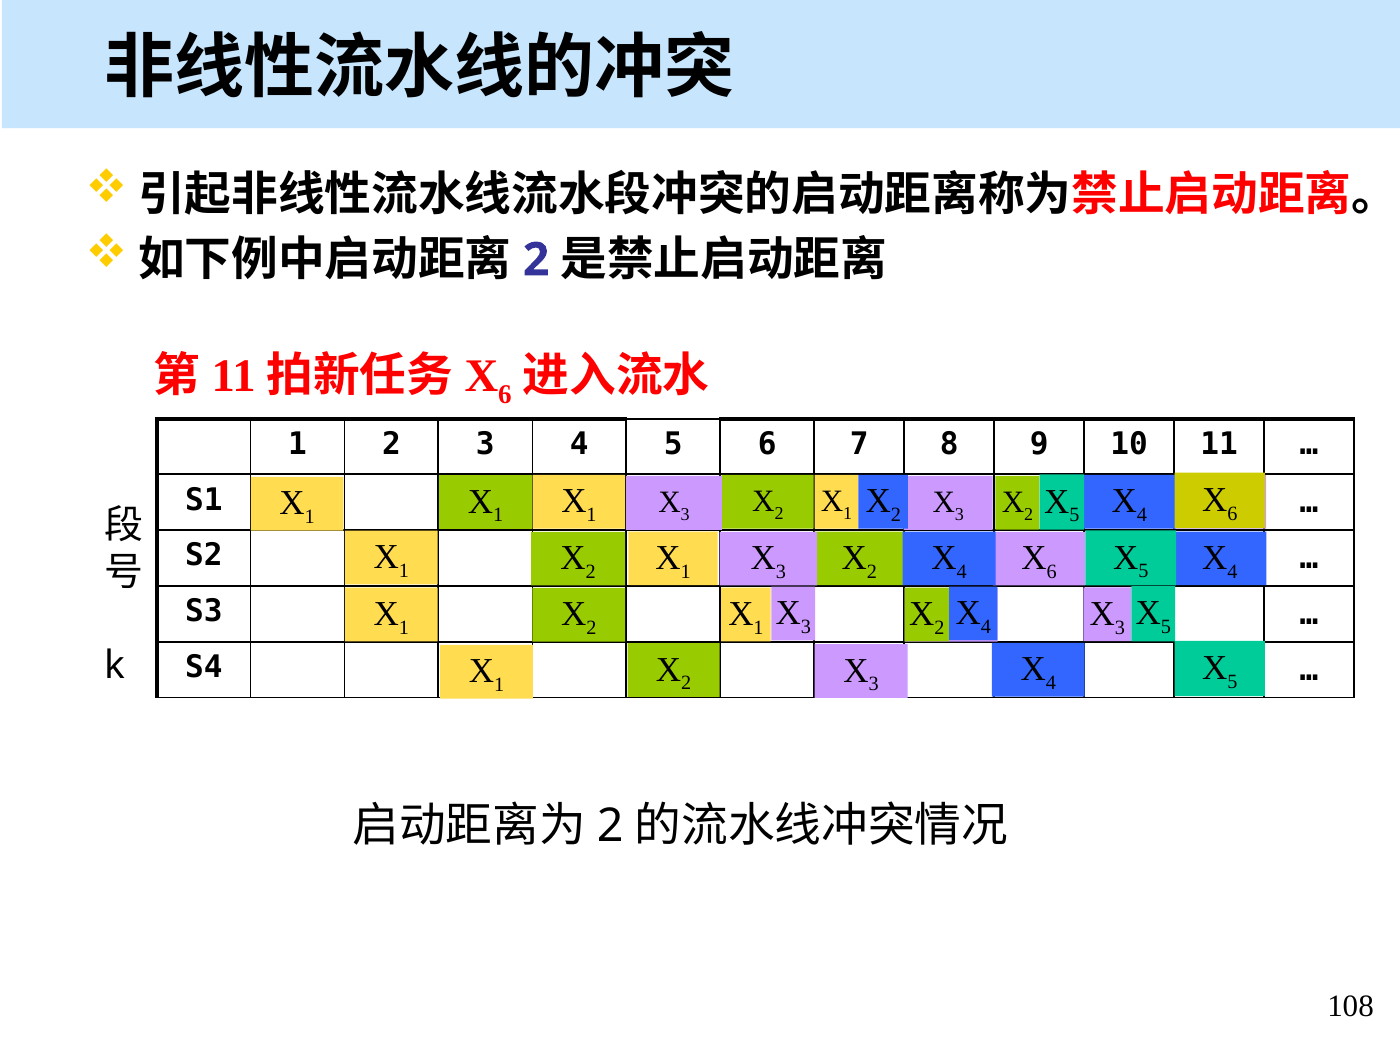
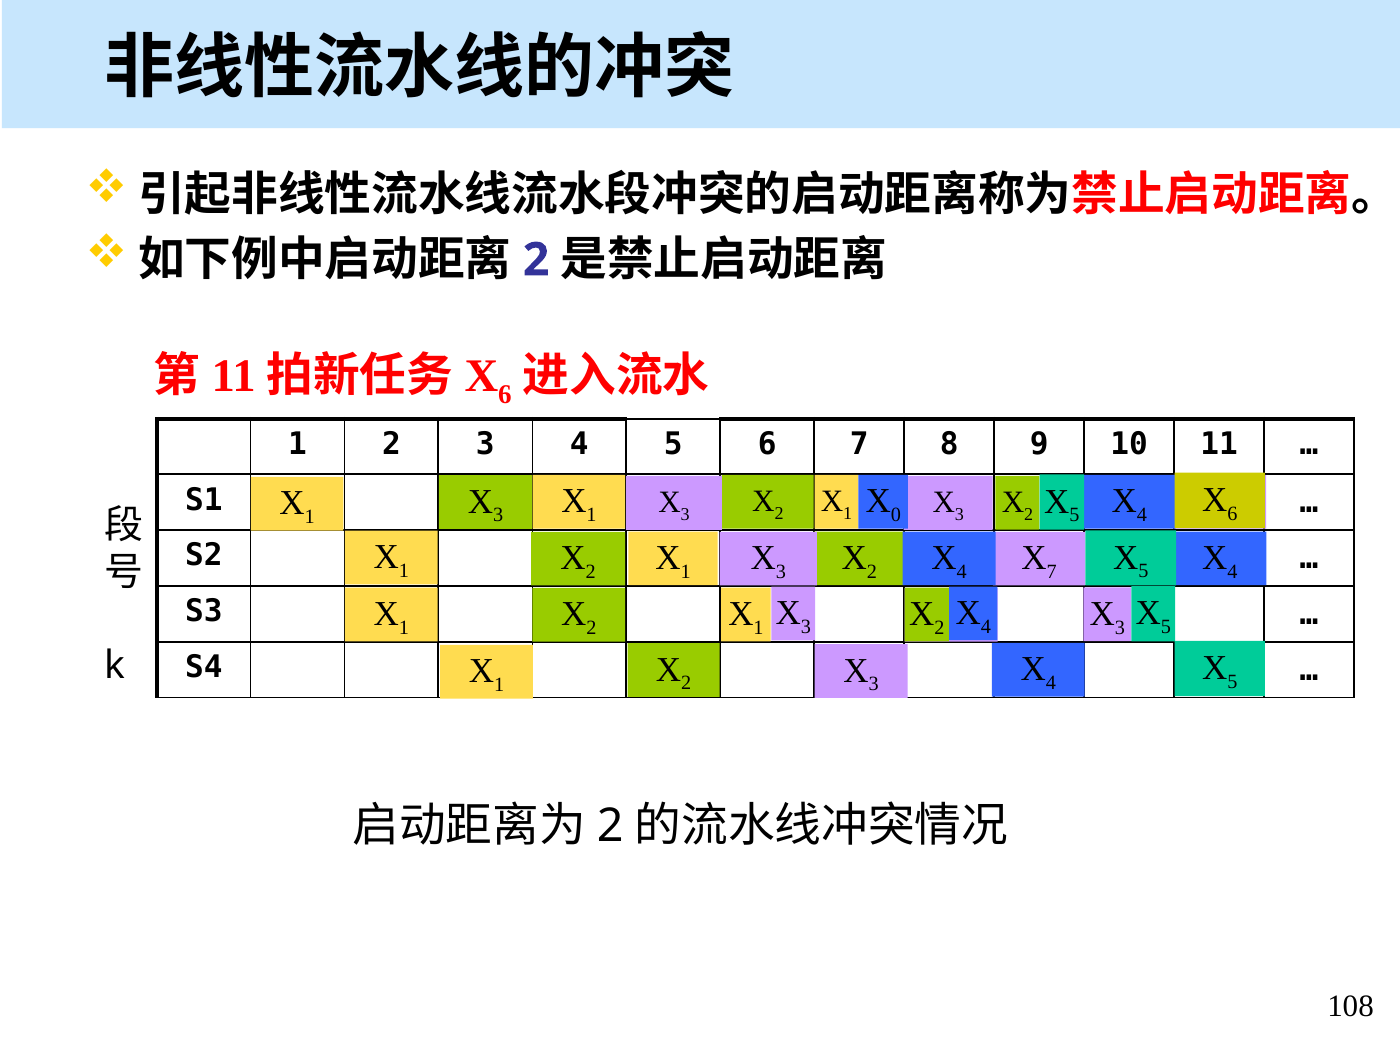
2: 2 -> 0 (896, 515)
1: 1 -> 3 (498, 515)
6: 6 -> 7 (1052, 572)
